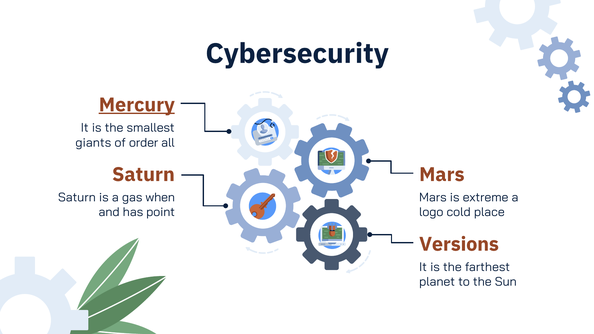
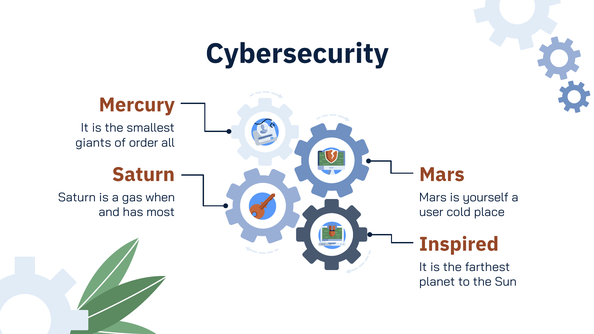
Mercury underline: present -> none (137, 105)
extreme: extreme -> yourself (486, 197)
point: point -> most (161, 212)
logo: logo -> user (431, 212)
Versions: Versions -> Inspired (459, 244)
